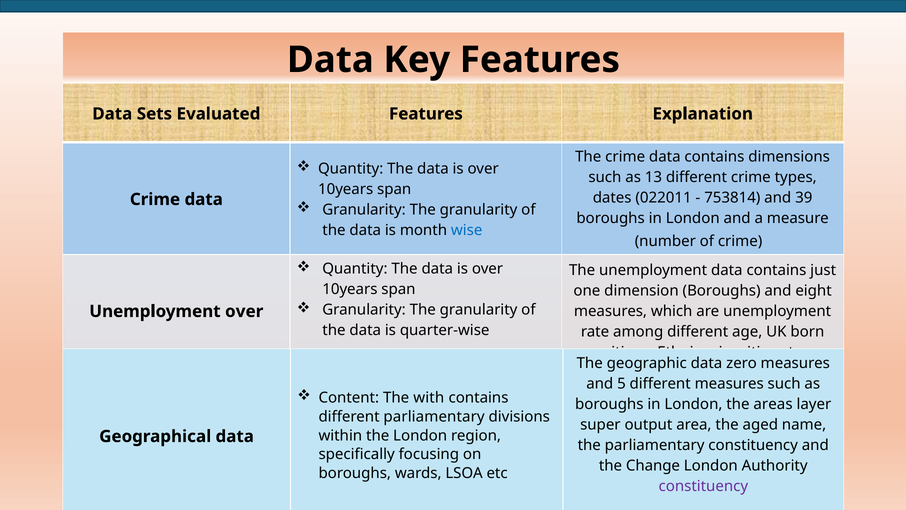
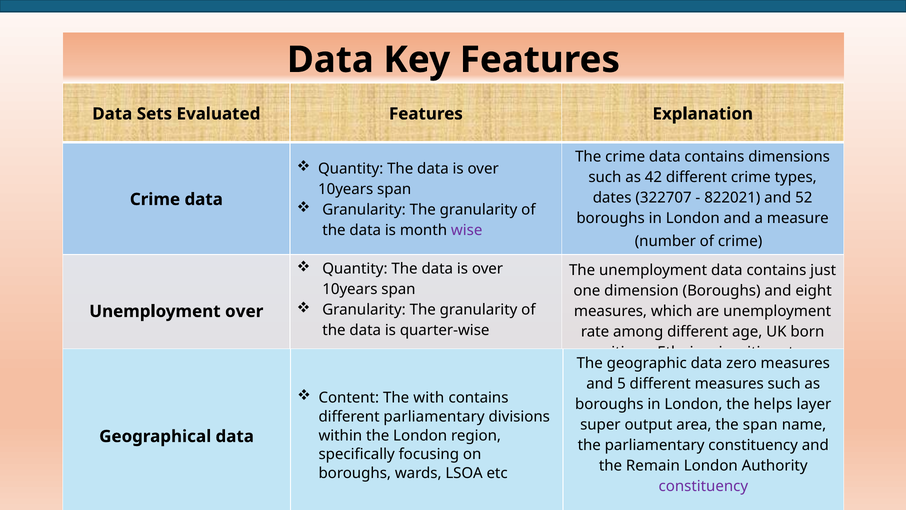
13: 13 -> 42 (653, 177)
022011: 022011 -> 322707 (664, 198)
753814: 753814 -> 822021 (732, 198)
39: 39 -> 52 (804, 198)
wise colour: blue -> purple (467, 230)
areas: areas -> helps (773, 404)
the aged: aged -> span (760, 424)
Change: Change -> Remain (653, 465)
